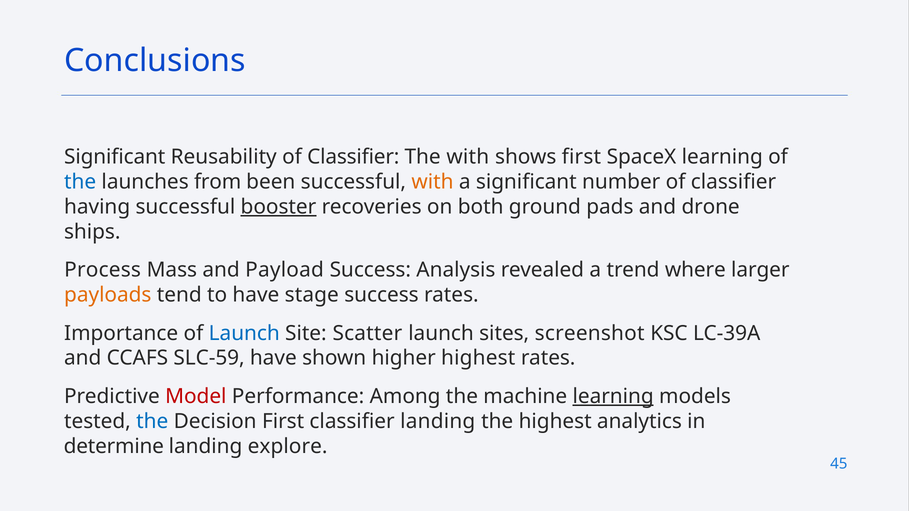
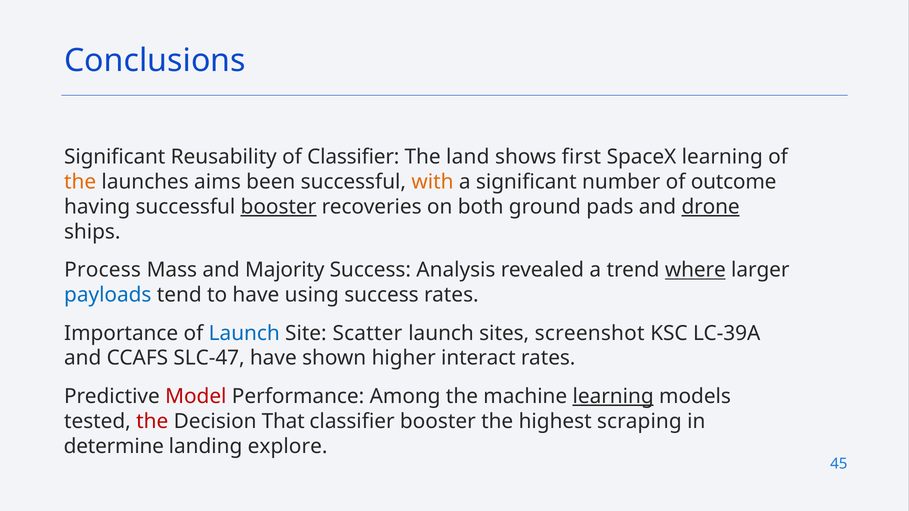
The with: with -> land (468, 157)
the colour: blue -> orange (80, 182)
from: from -> aims (217, 182)
number of classifier: classifier -> outcome (734, 182)
drone underline: none -> present (711, 207)
Payload: Payload -> Majority (285, 270)
where underline: none -> present (695, 270)
payloads colour: orange -> blue (108, 295)
stage: stage -> using (312, 295)
SLC-59: SLC-59 -> SLC-47 (209, 358)
higher highest: highest -> interact (478, 358)
the colour: blue -> red (152, 421)
Decision First: First -> That (283, 421)
classifier landing: landing -> booster (438, 421)
analytics: analytics -> scraping (639, 421)
